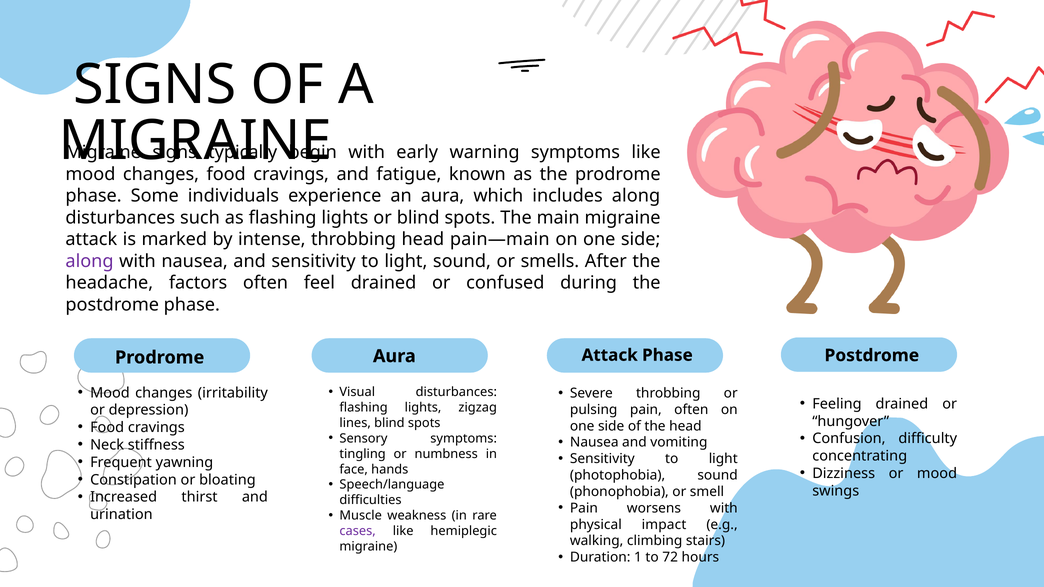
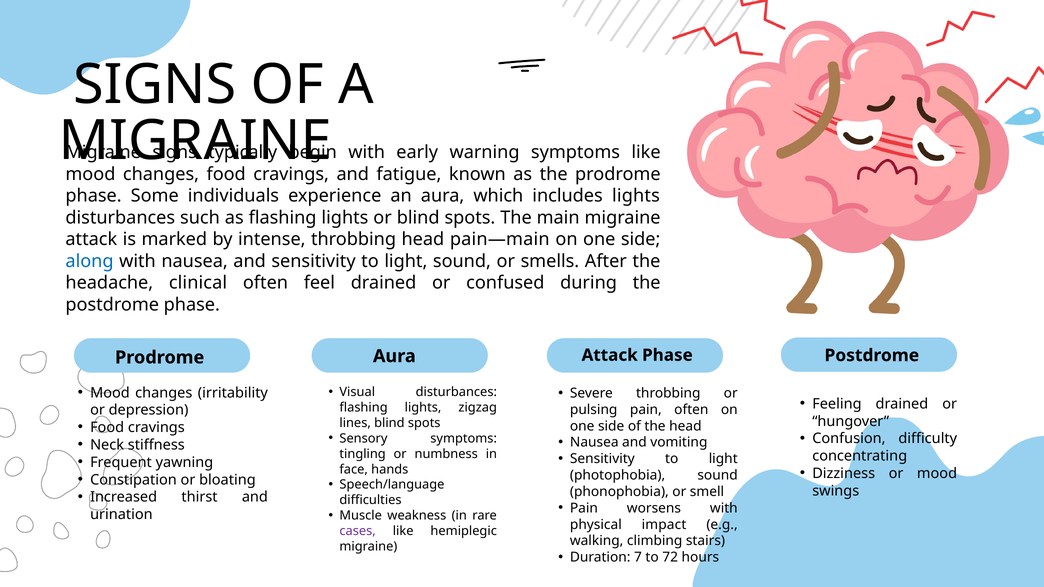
includes along: along -> lights (636, 196)
along colour: purple -> blue (90, 261)
factors: factors -> clinical (198, 283)
1: 1 -> 7 (638, 558)
